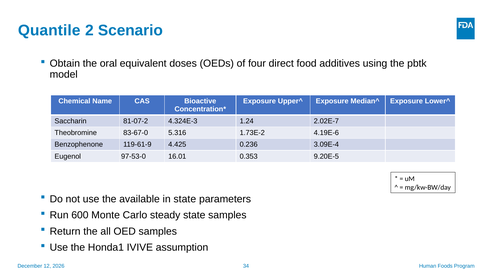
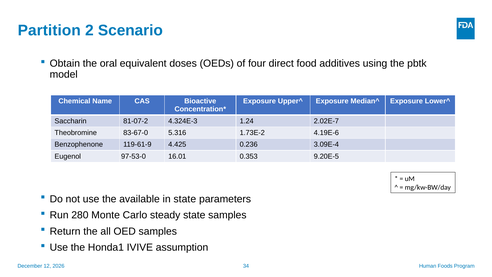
Quantile: Quantile -> Partition (49, 30)
600: 600 -> 280 (80, 215)
